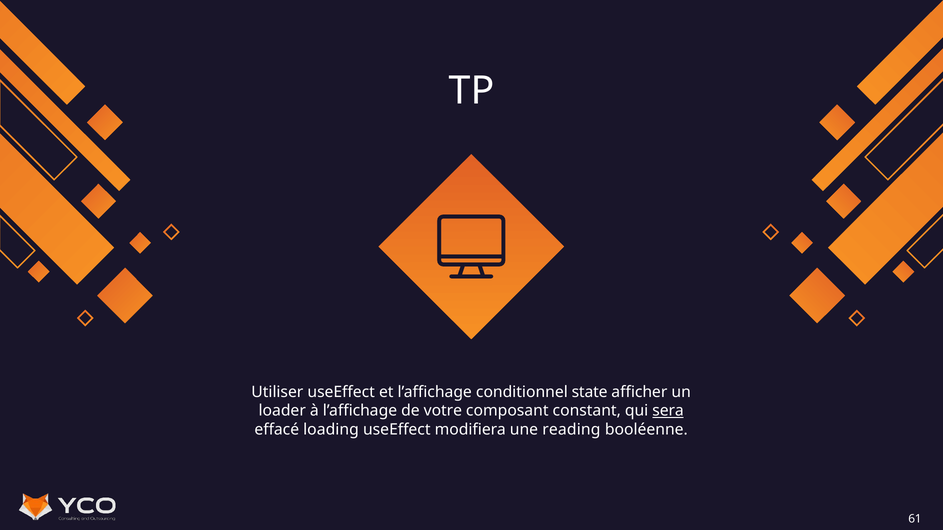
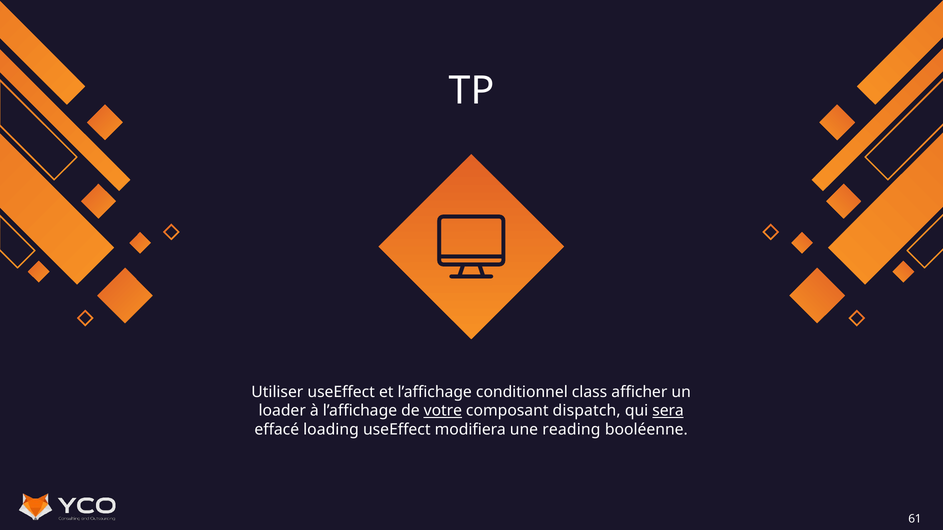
state: state -> class (590, 392)
votre underline: none -> present (443, 411)
constant: constant -> dispatch (587, 411)
